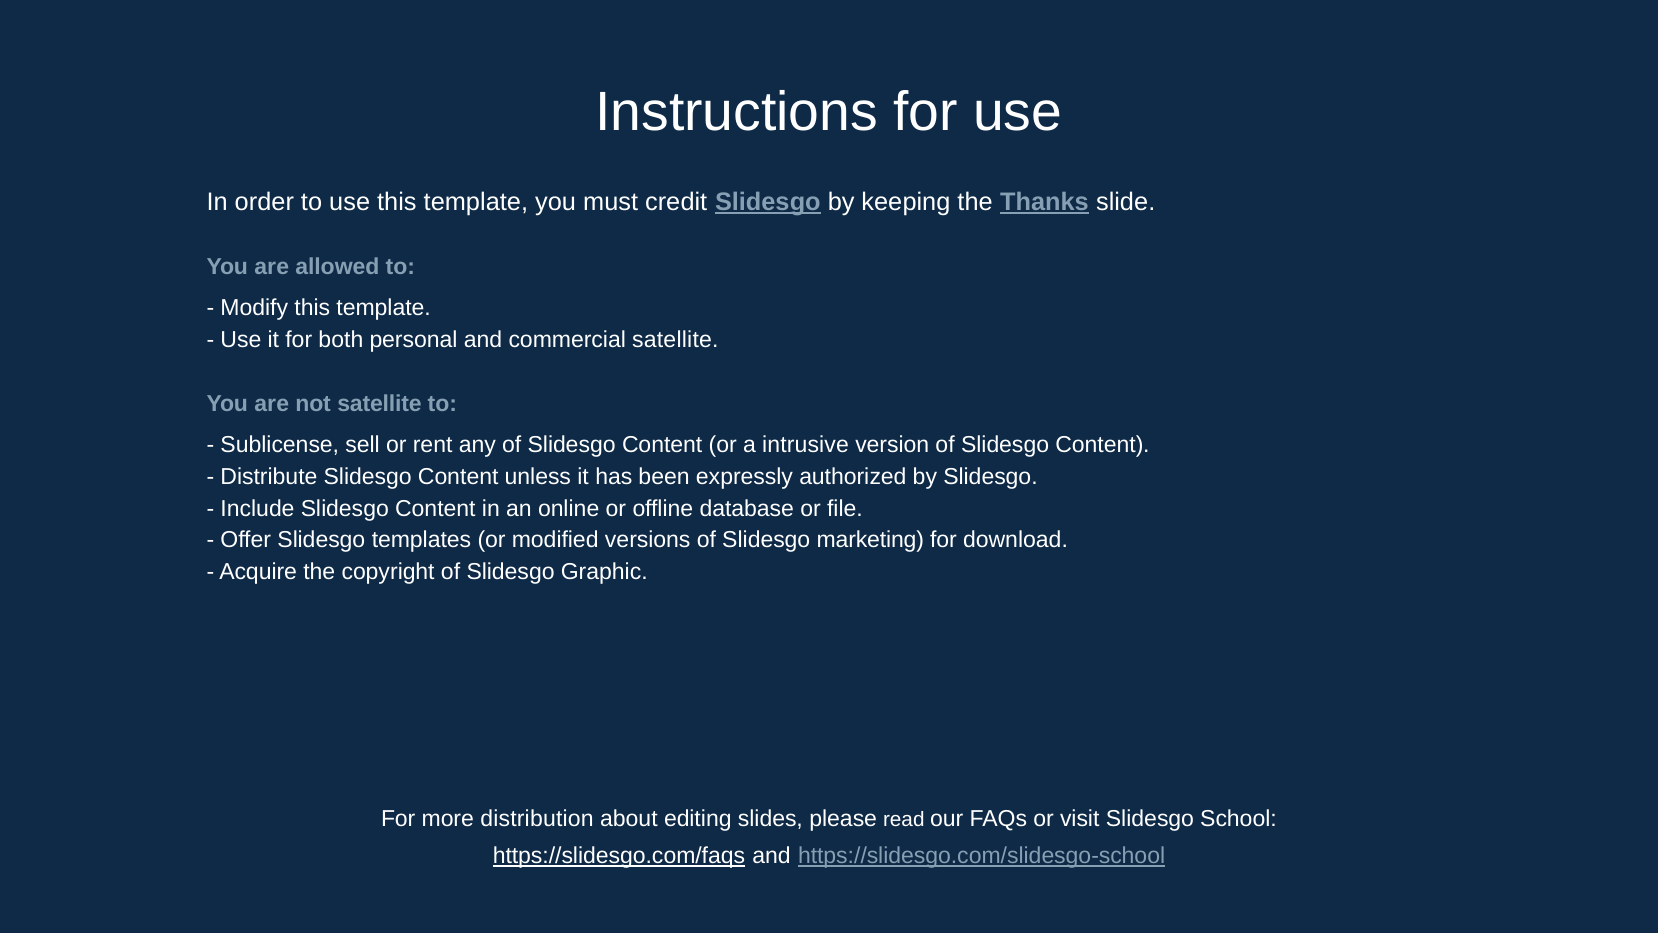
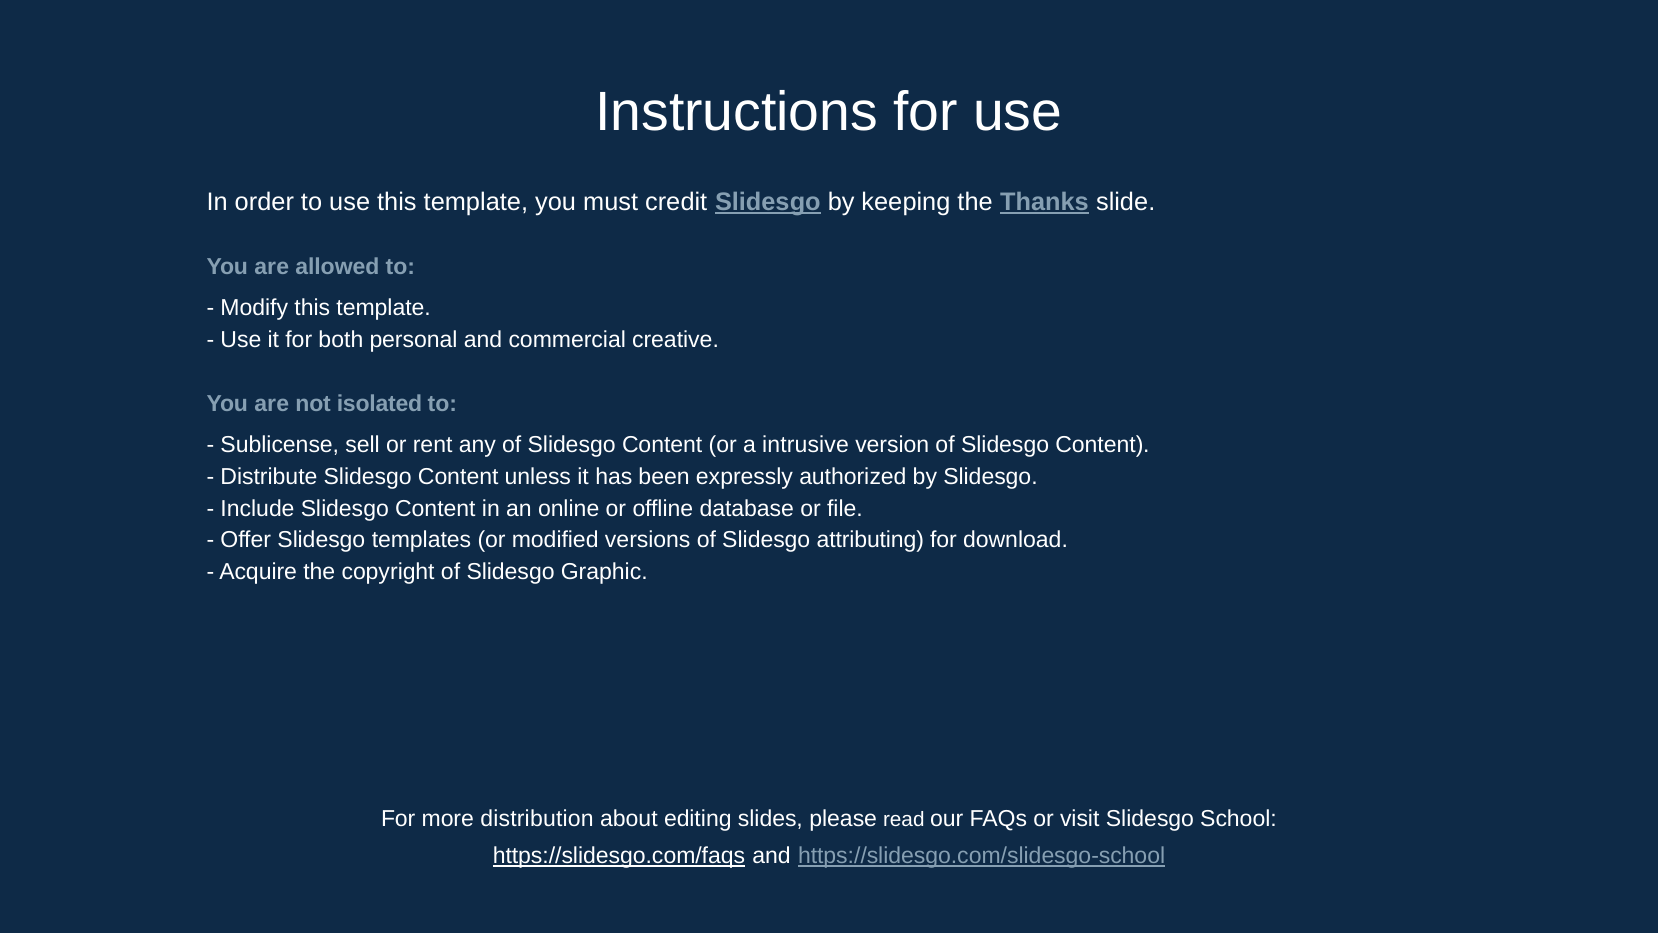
commercial satellite: satellite -> creative (675, 340)
not satellite: satellite -> isolated (380, 404)
marketing: marketing -> attributing (870, 540)
